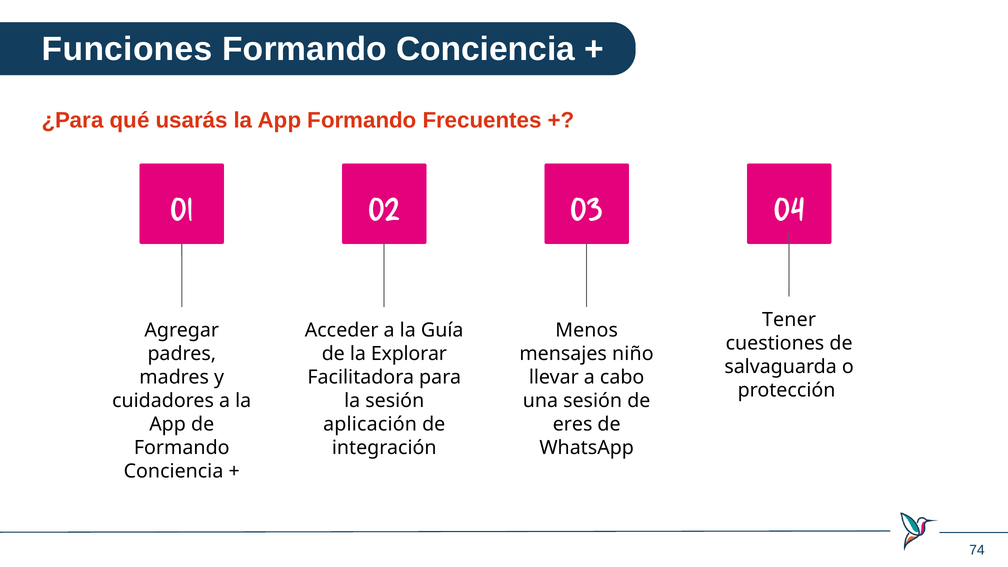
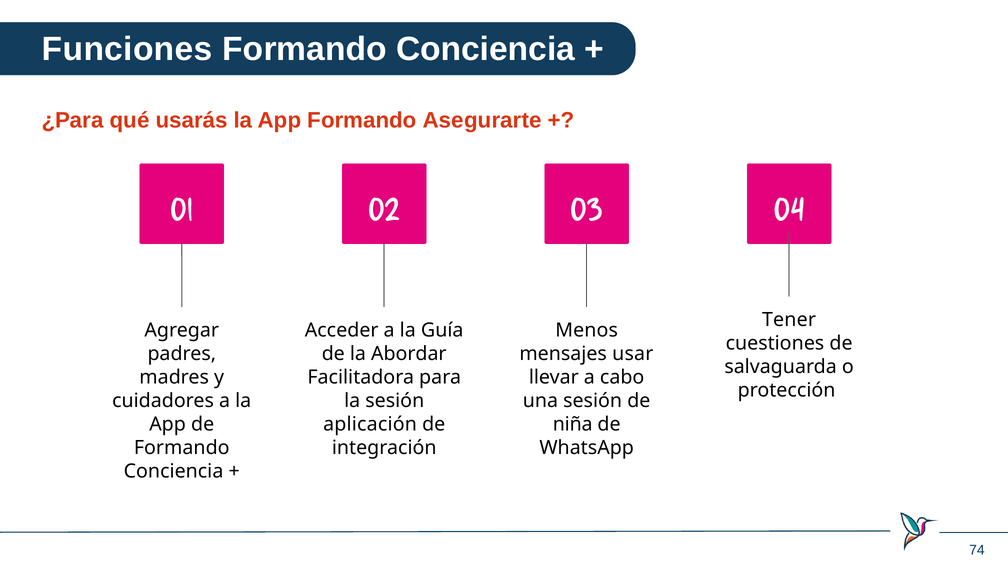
Frecuentes: Frecuentes -> Asegurarte (482, 120)
Explorar: Explorar -> Abordar (409, 354)
niño: niño -> usar (633, 354)
eres: eres -> niña (573, 424)
